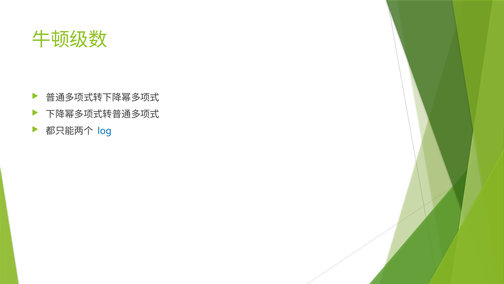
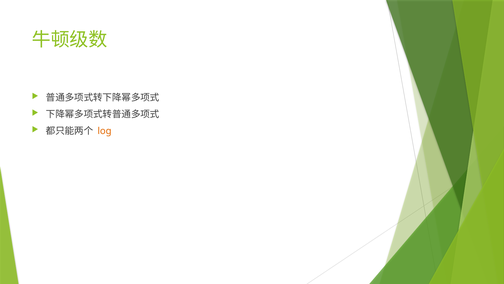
log colour: blue -> orange (105, 131)
